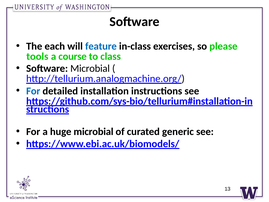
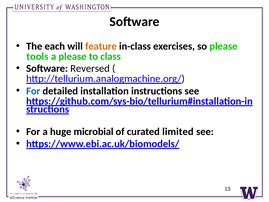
feature colour: blue -> orange (101, 46)
a course: course -> please (72, 56)
Software Microbial: Microbial -> Reversed (90, 68)
generic: generic -> limited (178, 131)
